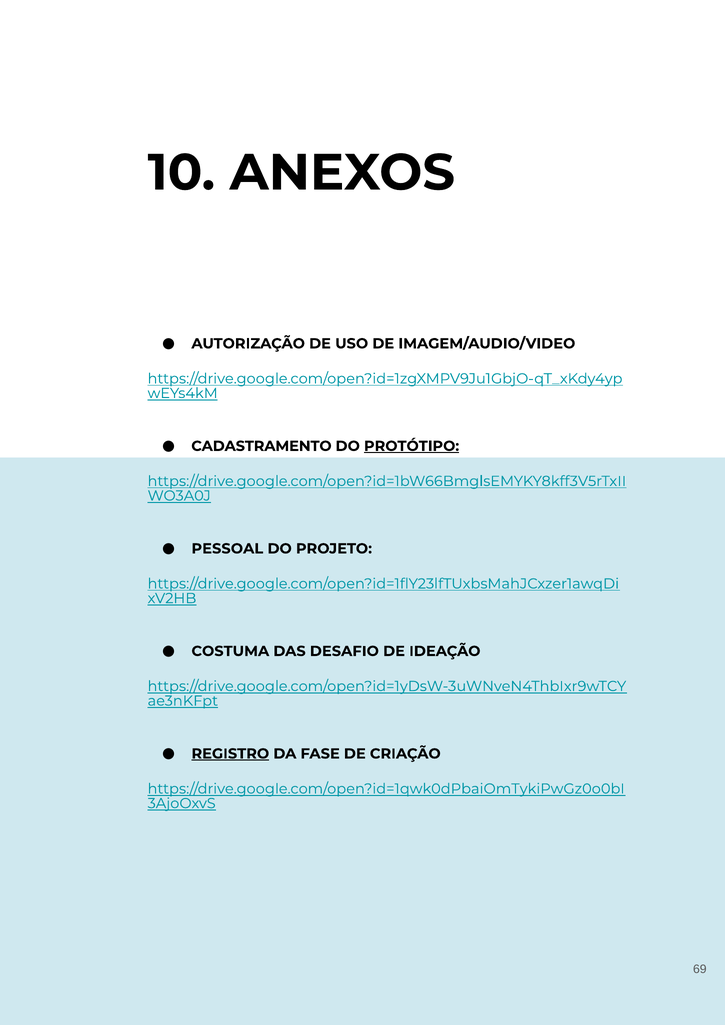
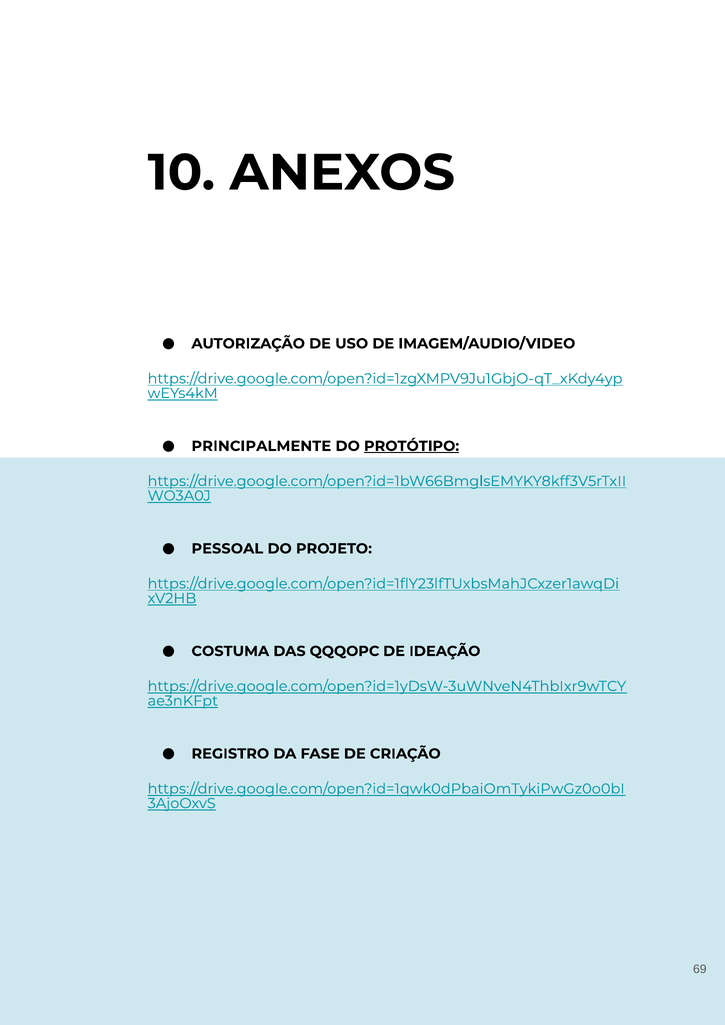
CADASTRAMENTO: CADASTRAMENTO -> PRINCIPALMENTE (261, 446)
DESAFIO: DESAFIO -> QQQOPC (344, 651)
REGISTRO underline: present -> none (230, 754)
